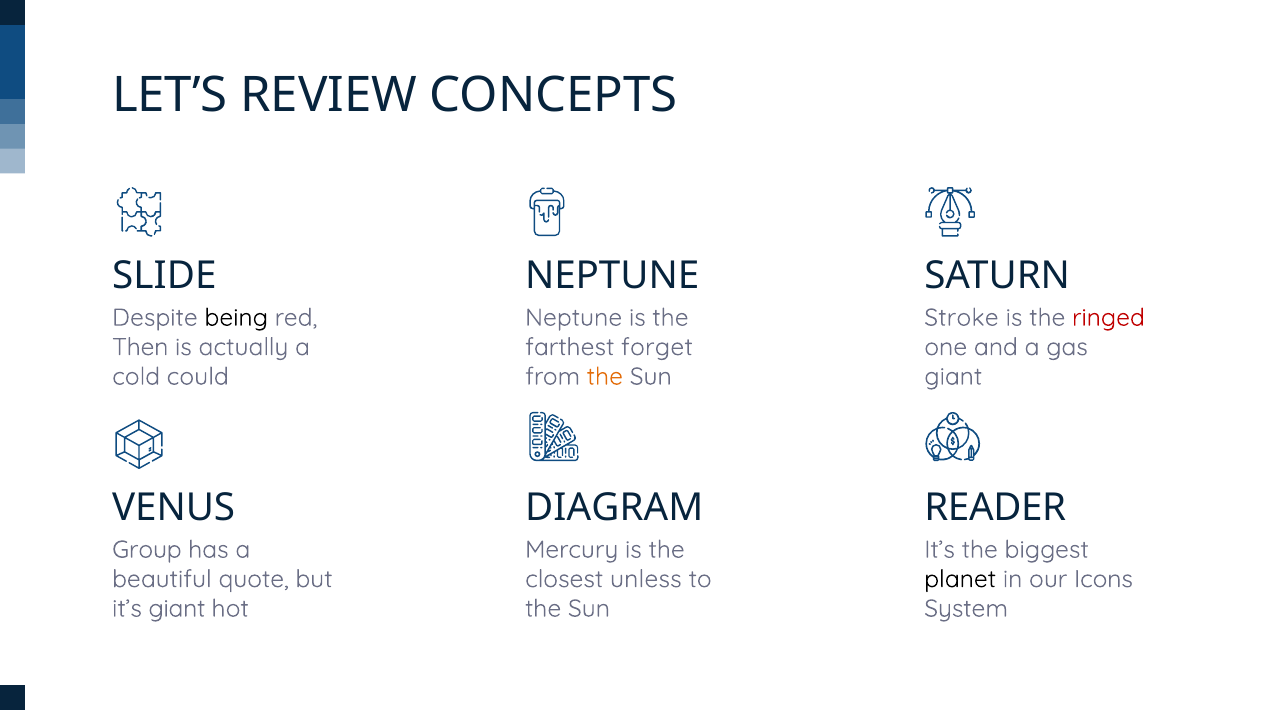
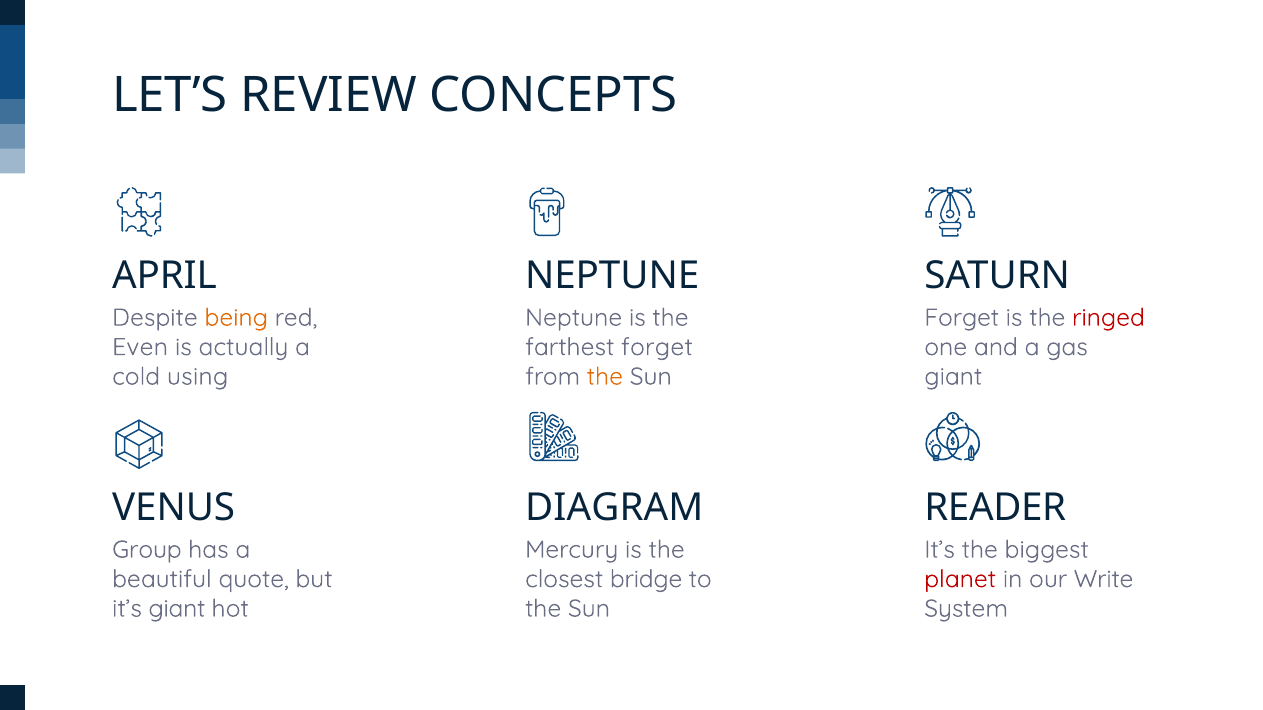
SLIDE: SLIDE -> APRIL (164, 276)
being colour: black -> orange (236, 318)
Stroke: Stroke -> Forget (962, 318)
Then: Then -> Even (140, 347)
could: could -> using (198, 377)
unless: unless -> bridge (646, 579)
planet colour: black -> red (960, 579)
Icons: Icons -> Write (1104, 579)
